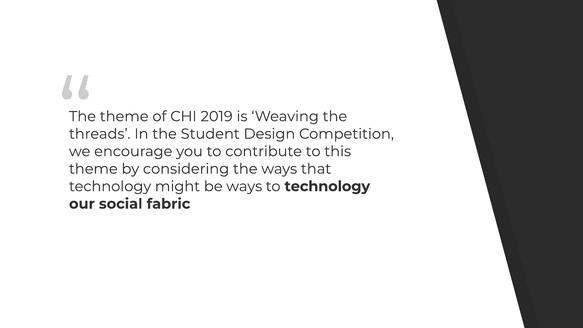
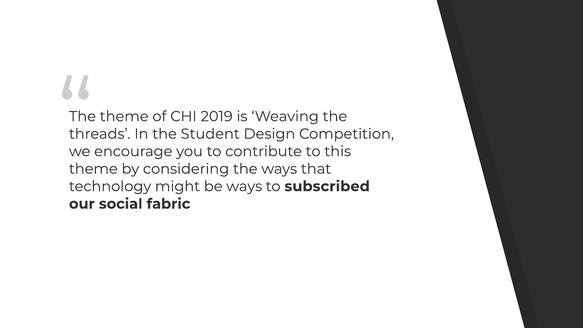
to technology: technology -> subscribed (327, 186)
